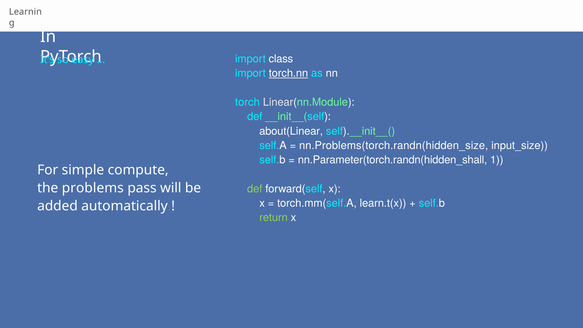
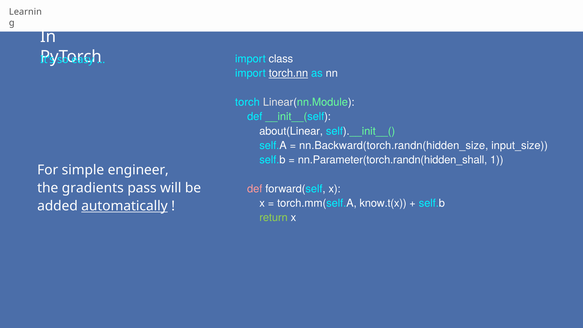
nn.Problems(torch.randn(hidden_size: nn.Problems(torch.randn(hidden_size -> nn.Backward(torch.randn(hidden_size (394, 146)
compute: compute -> engineer (138, 170)
problems: problems -> gradients (93, 188)
def colour: light green -> pink (255, 189)
learn.t(x: learn.t(x -> know.t(x (383, 203)
automatically underline: none -> present (124, 206)
